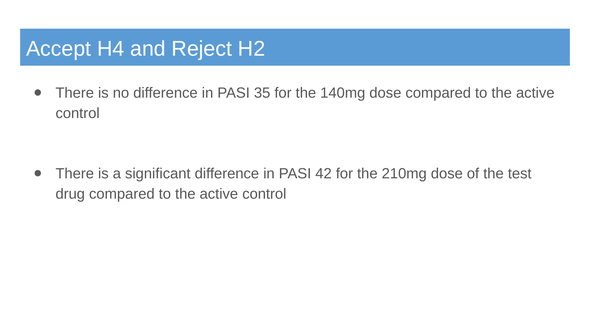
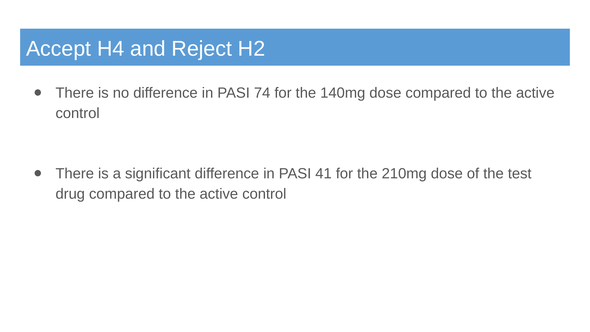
35: 35 -> 74 (262, 93)
42: 42 -> 41 (324, 173)
